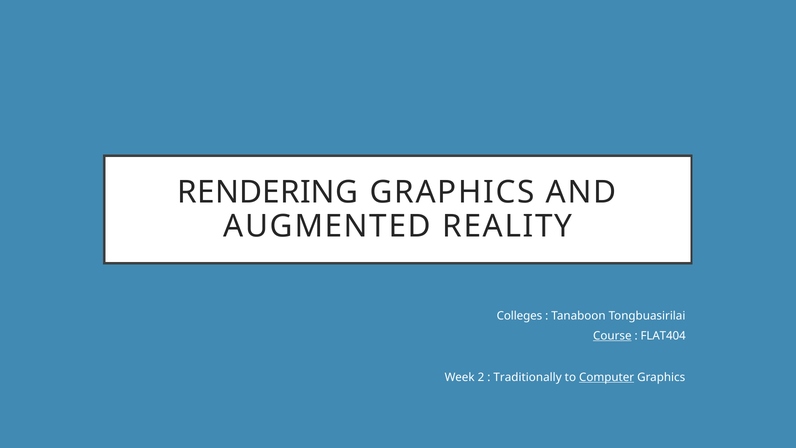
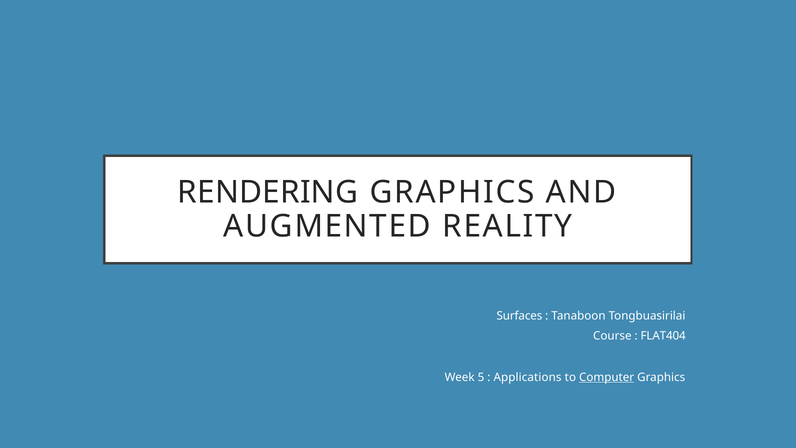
Colleges: Colleges -> Surfaces (519, 316)
Course underline: present -> none (612, 336)
2: 2 -> 5 (481, 377)
Traditionally: Traditionally -> Applications (528, 377)
